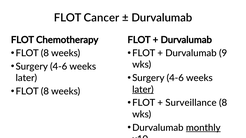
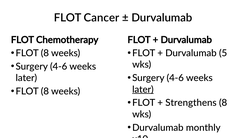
9: 9 -> 5 (223, 53)
Surveillance: Surveillance -> Strengthens (191, 103)
monthly underline: present -> none (203, 128)
